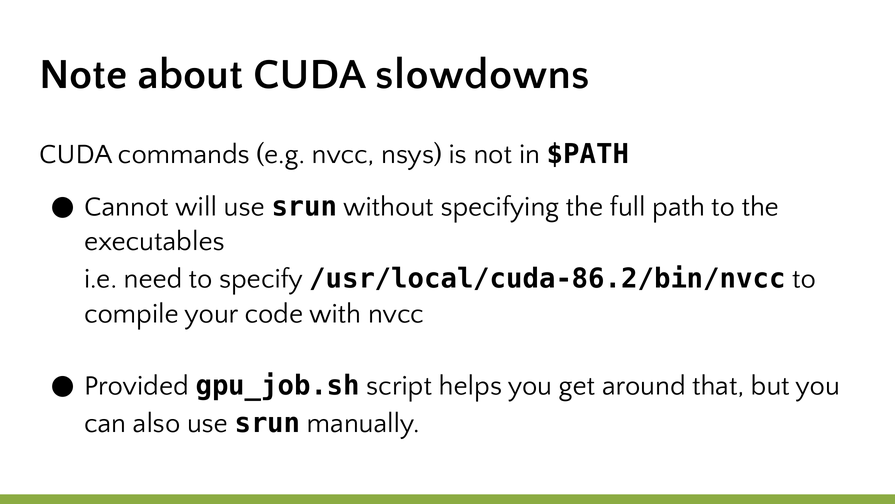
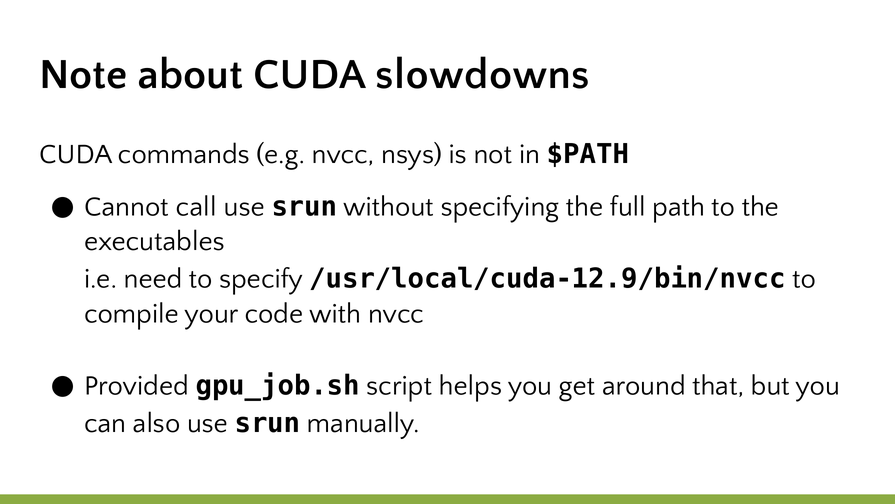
will: will -> call (196, 206)
/usr/local/cuda-86.2/bin/nvcc: /usr/local/cuda-86.2/bin/nvcc -> /usr/local/cuda-12.9/bin/nvcc (547, 279)
